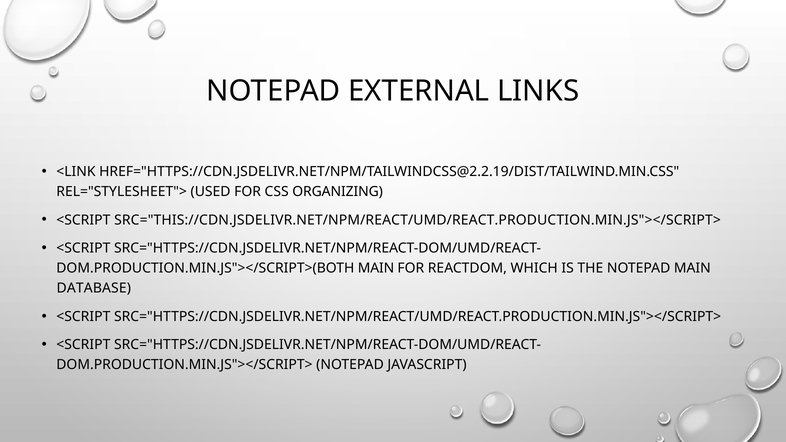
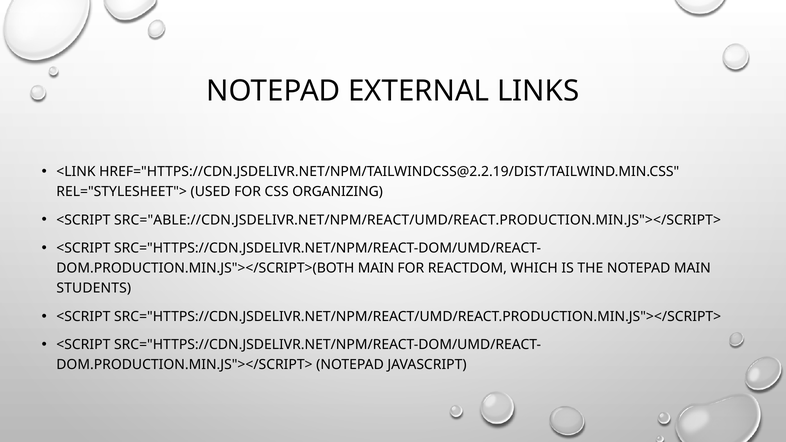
SRC="THIS://CDN.JSDELIVR.NET/NPM/REACT/UMD/REACT.PRODUCTION.MIN.JS"></SCRIPT>: SRC="THIS://CDN.JSDELIVR.NET/NPM/REACT/UMD/REACT.PRODUCTION.MIN.JS"></SCRIPT> -> SRC="ABLE://CDN.JSDELIVR.NET/NPM/REACT/UMD/REACT.PRODUCTION.MIN.JS"></SCRIPT> (418, 220)
DATABASE: DATABASE -> STUDENTS (94, 288)
